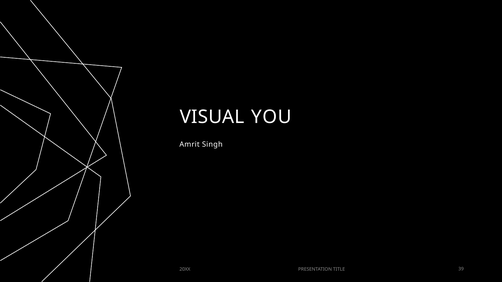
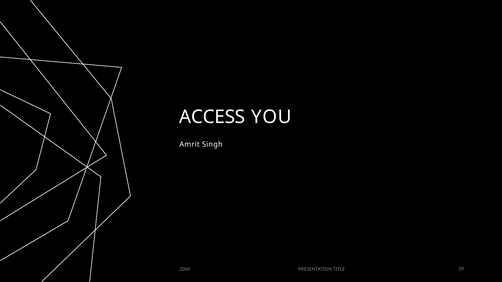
VISUAL: VISUAL -> ACCESS (212, 117)
